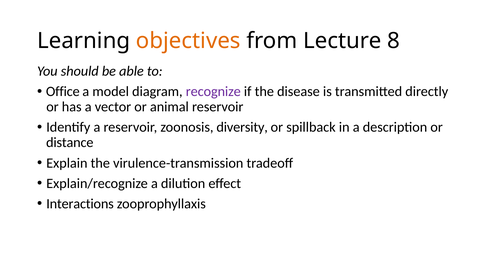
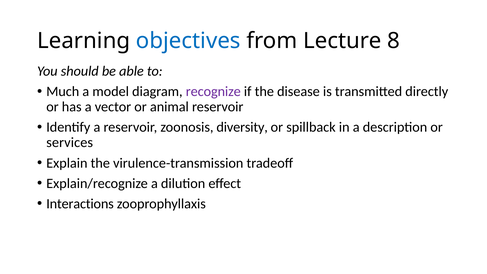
objectives colour: orange -> blue (188, 41)
Office: Office -> Much (63, 92)
distance: distance -> services (70, 143)
